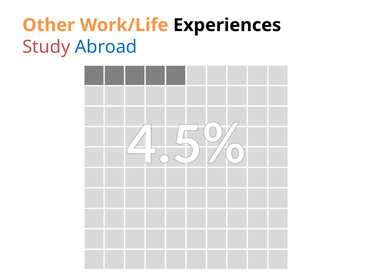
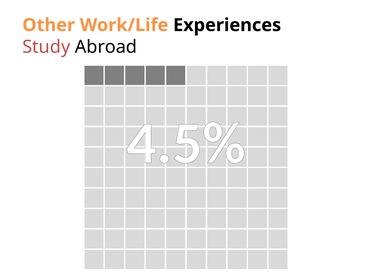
Abroad colour: blue -> black (106, 47)
